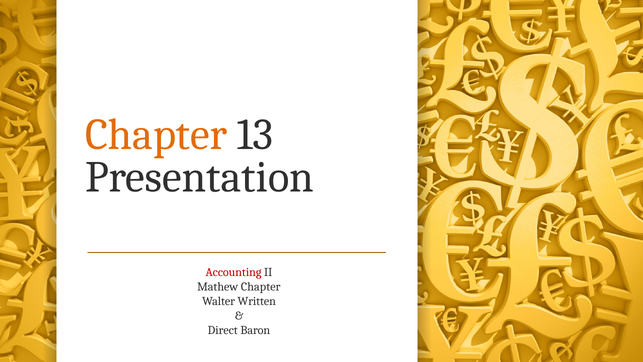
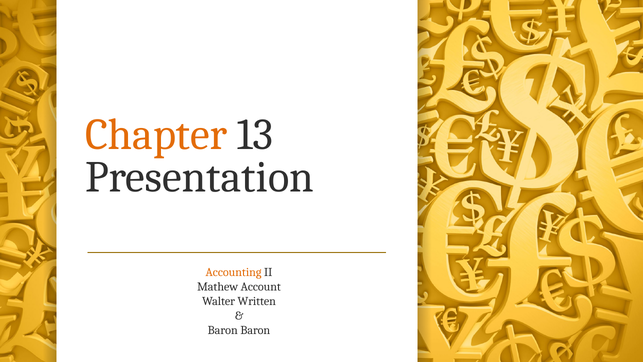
Accounting colour: red -> orange (234, 272)
Mathew Chapter: Chapter -> Account (261, 287)
Direct: Direct -> Baron (223, 330)
